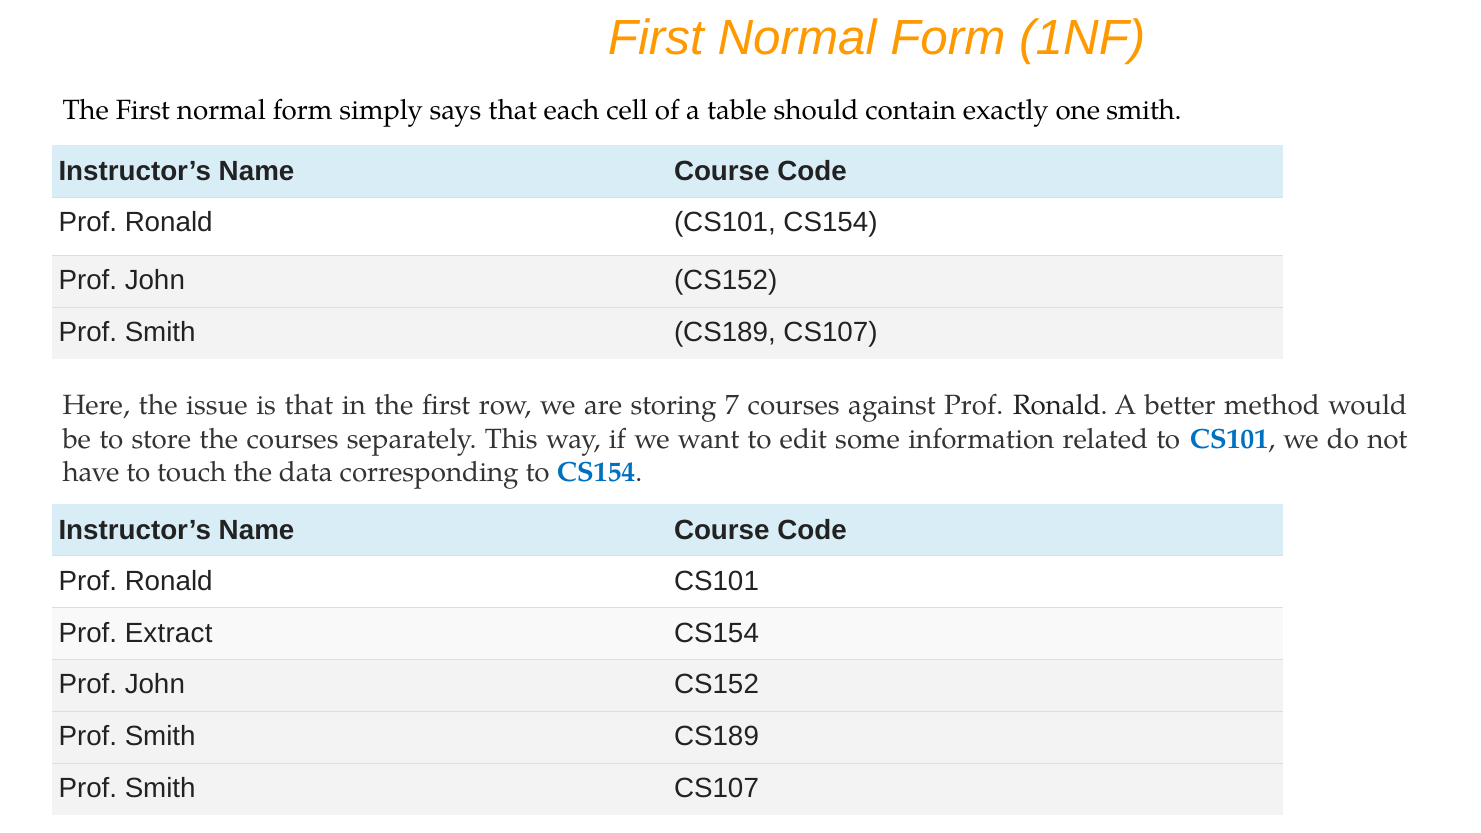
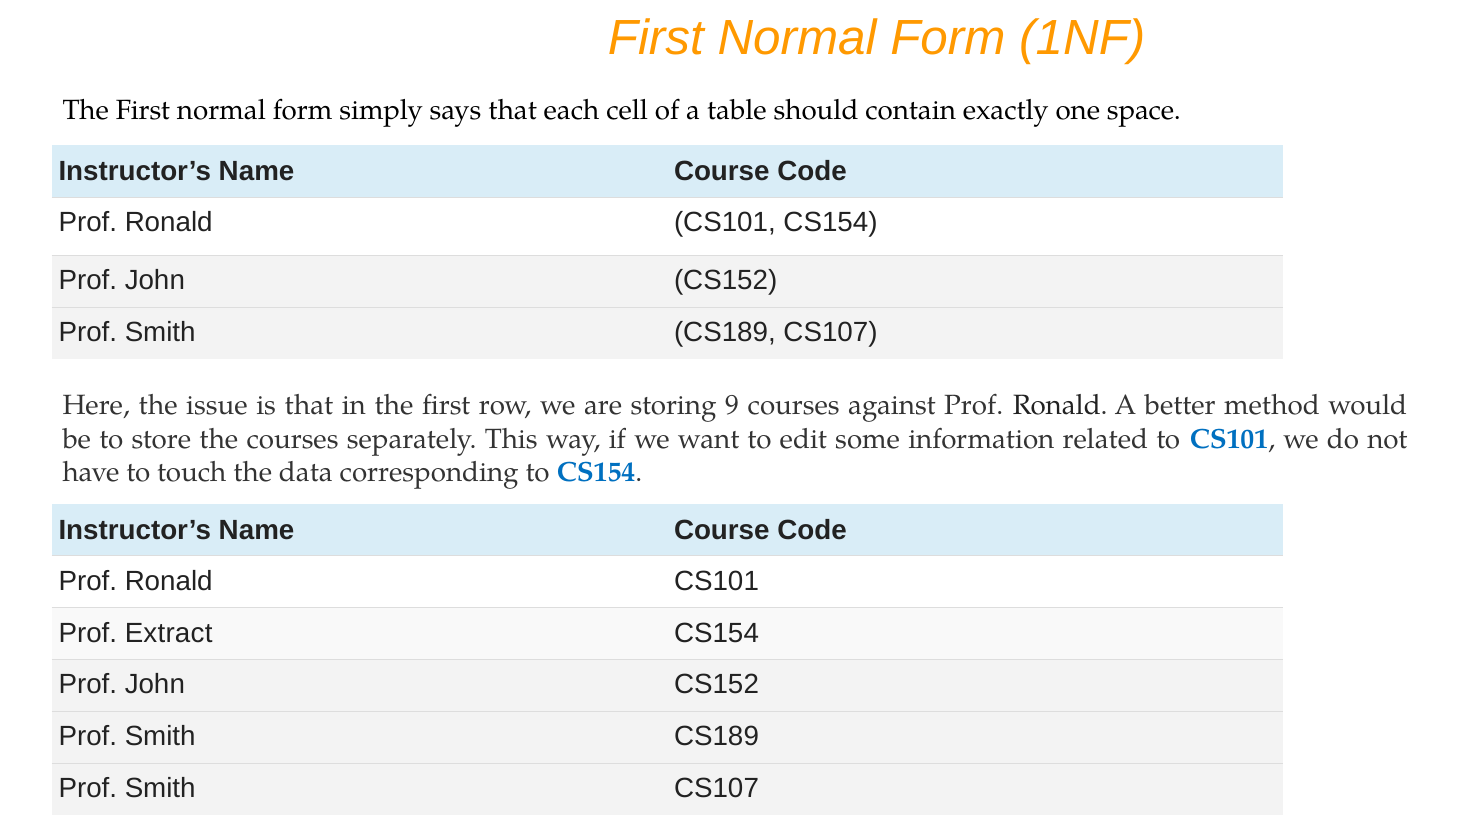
one smith: smith -> space (1144, 111)
7: 7 -> 9 (732, 406)
